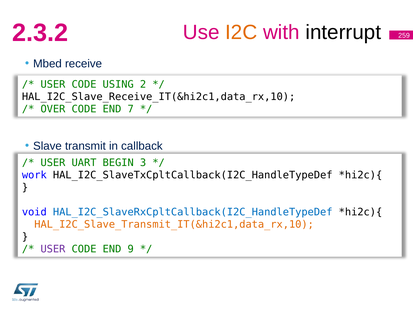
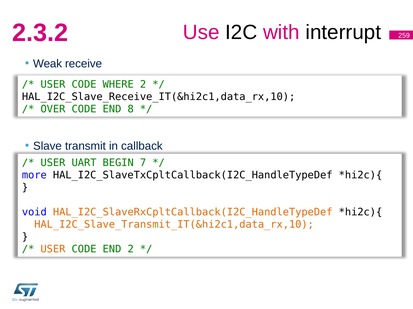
I2C colour: orange -> black (241, 32)
Mbed: Mbed -> Weak (48, 64)
USING: USING -> WHERE (118, 85)
7: 7 -> 8 (131, 109)
3: 3 -> 7 (143, 163)
work: work -> more (34, 176)
HAL_I2C_SlaveRxCpltCallback(I2C_HandleTypeDef colour: blue -> orange (193, 213)
USER colour: purple -> orange (53, 250)
END 9: 9 -> 2 (131, 250)
